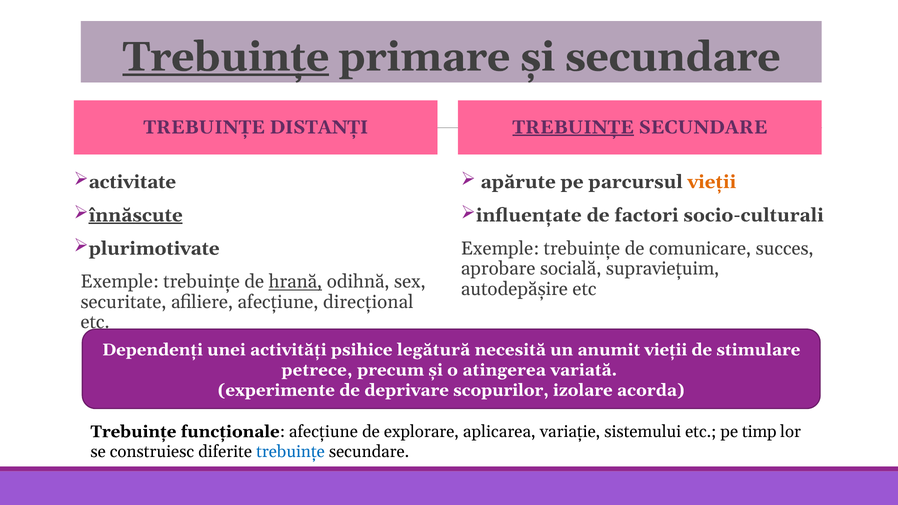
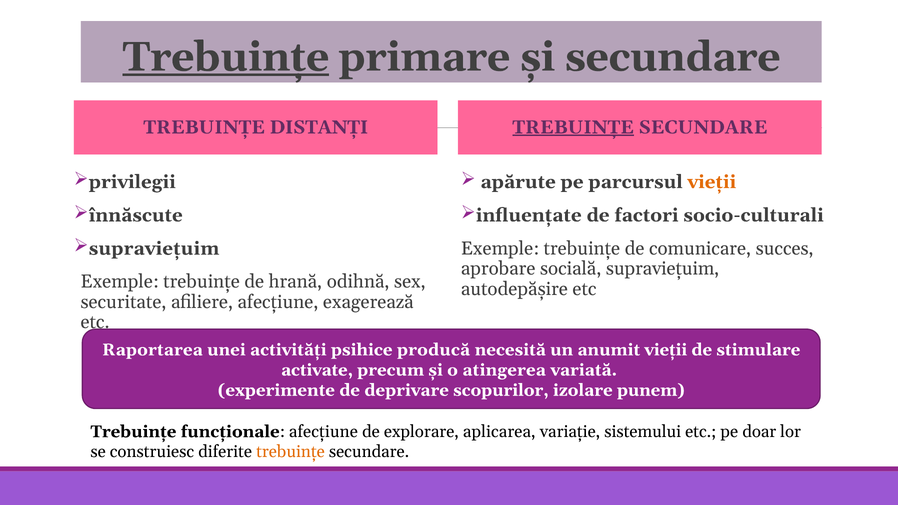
activitate: activitate -> privilegii (132, 182)
înnăscute underline: present -> none (136, 215)
plurimotivate: plurimotivate -> supraviețuim (154, 249)
hrană underline: present -> none (295, 282)
direcțional: direcțional -> exagerează (368, 302)
Dependenți: Dependenți -> Raportarea (152, 350)
legătură: legătură -> producă (434, 350)
petrece: petrece -> activate (317, 370)
acorda: acorda -> punem (651, 390)
timp: timp -> doar (759, 432)
trebuințe colour: blue -> orange (290, 452)
